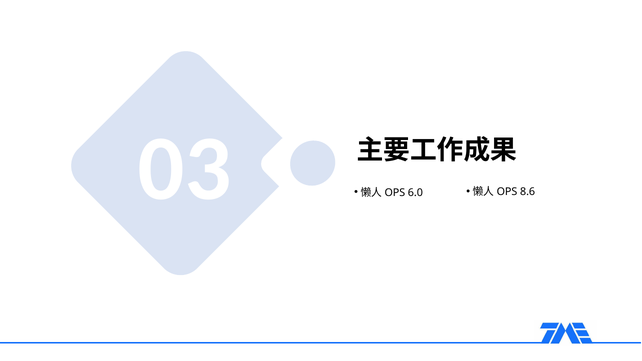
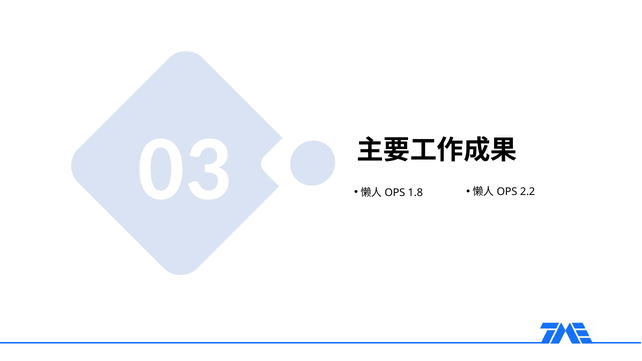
6.0: 6.0 -> 1.8 (415, 193)
8.6: 8.6 -> 2.2 (528, 192)
